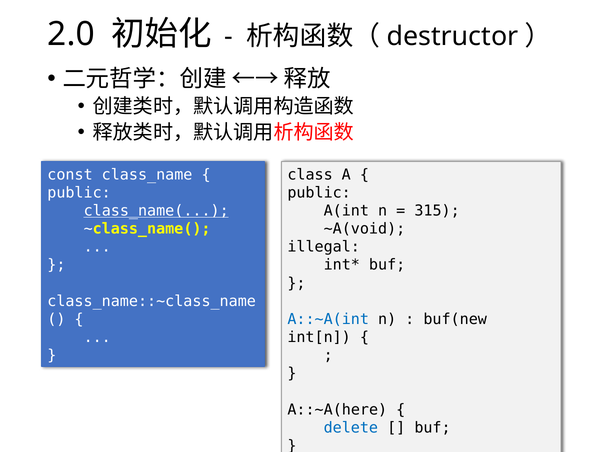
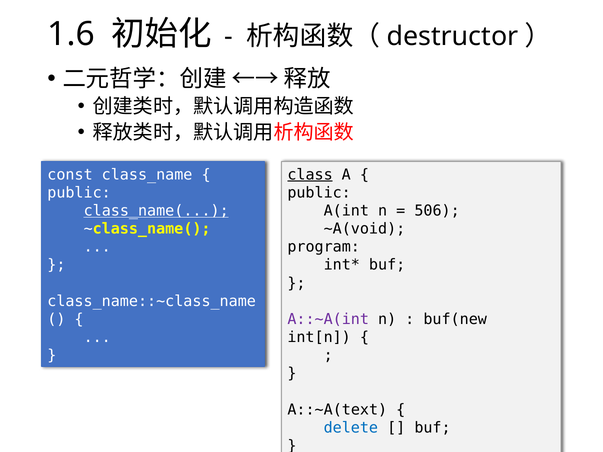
2.0: 2.0 -> 1.6 (71, 34)
class underline: none -> present (310, 175)
315: 315 -> 506 (437, 211)
illegal: illegal -> program (324, 247)
A::~A(int colour: blue -> purple (328, 319)
A::~A(here: A::~A(here -> A::~A(text (337, 410)
